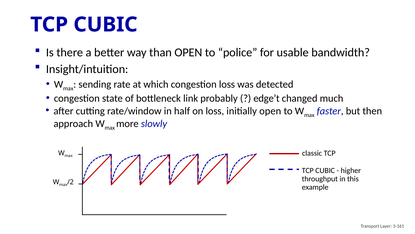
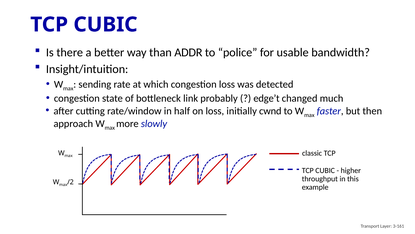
than OPEN: OPEN -> ADDR (188, 53)
initially open: open -> cwnd (270, 111)
